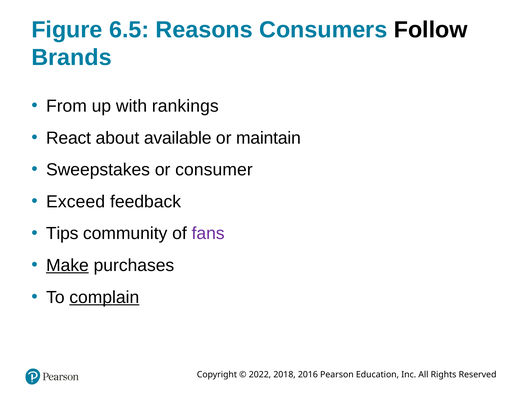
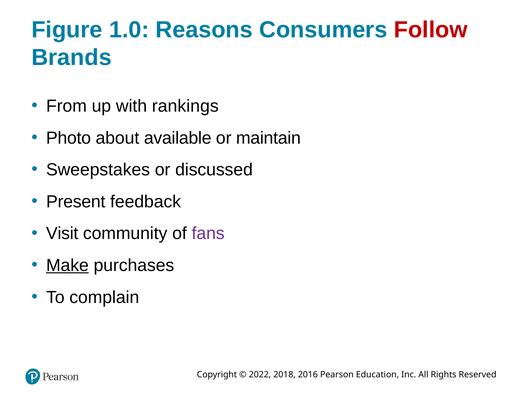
6.5: 6.5 -> 1.0 (129, 30)
Follow colour: black -> red (431, 30)
React: React -> Photo (69, 138)
consumer: consumer -> discussed (214, 170)
Exceed: Exceed -> Present (76, 202)
Tips: Tips -> Visit (62, 234)
complain underline: present -> none (104, 297)
